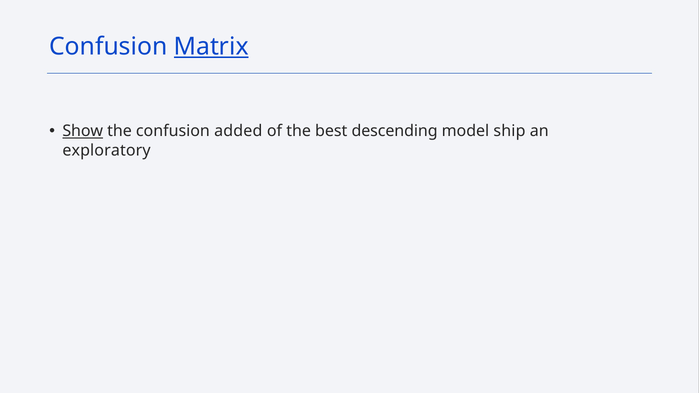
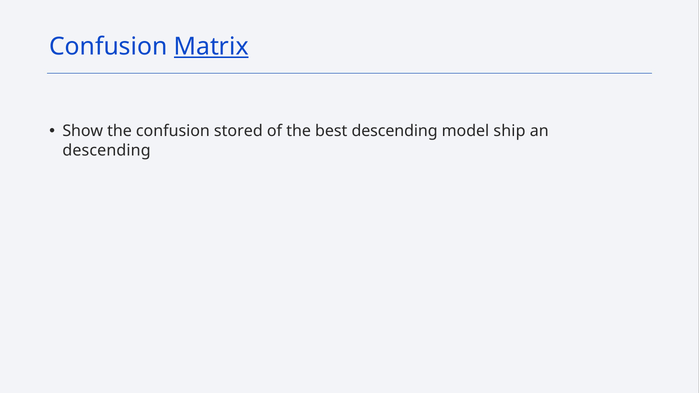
Show underline: present -> none (83, 131)
added: added -> stored (238, 131)
exploratory: exploratory -> descending (107, 150)
